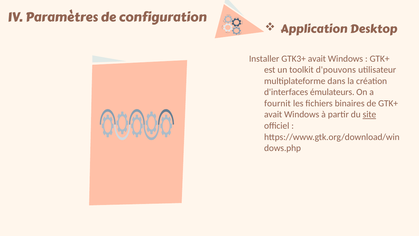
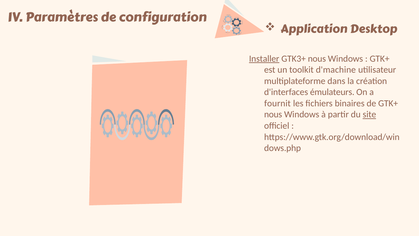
Installer underline: none -> present (264, 59)
GTK3+ avait: avait -> nous (317, 59)
d'pouvons: d'pouvons -> d'machine (336, 70)
avait: avait -> nous (273, 114)
